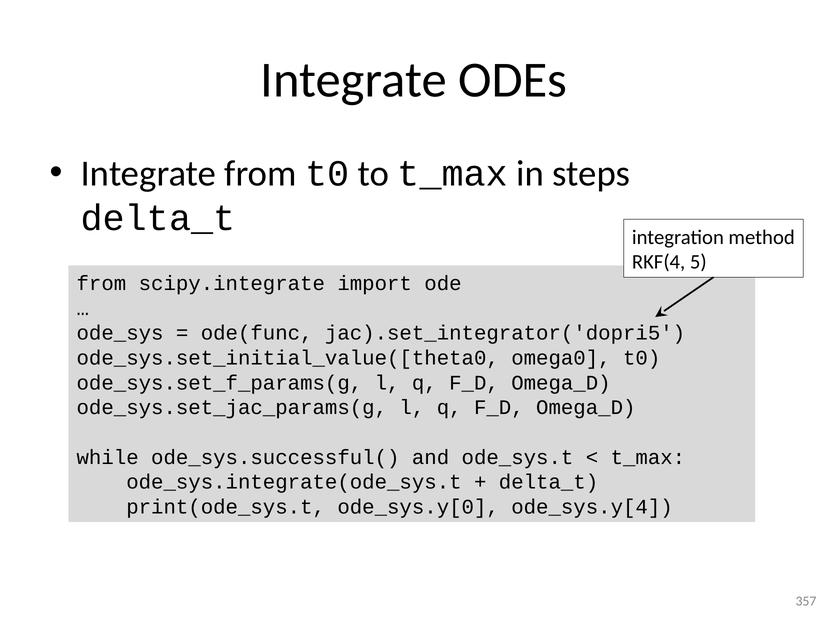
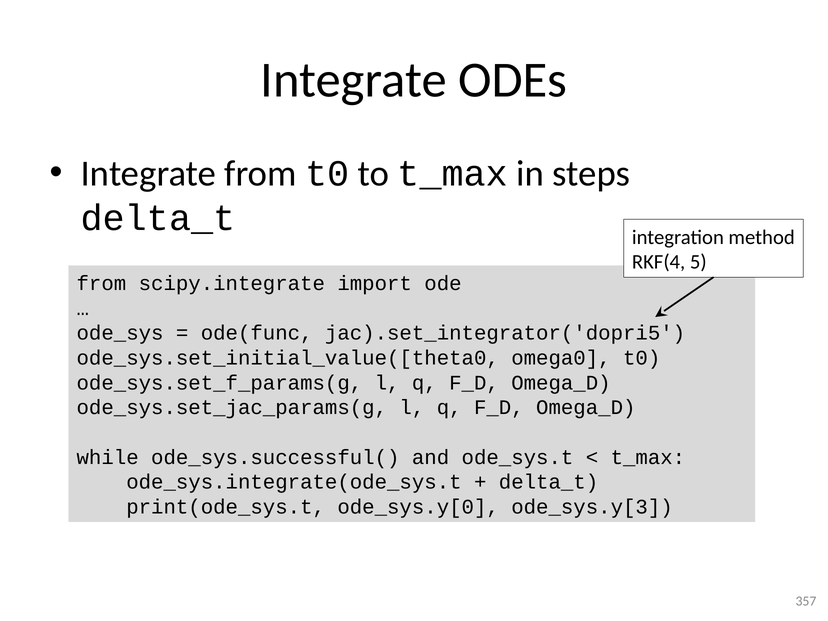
ode_sys.y[4: ode_sys.y[4 -> ode_sys.y[3 (592, 507)
